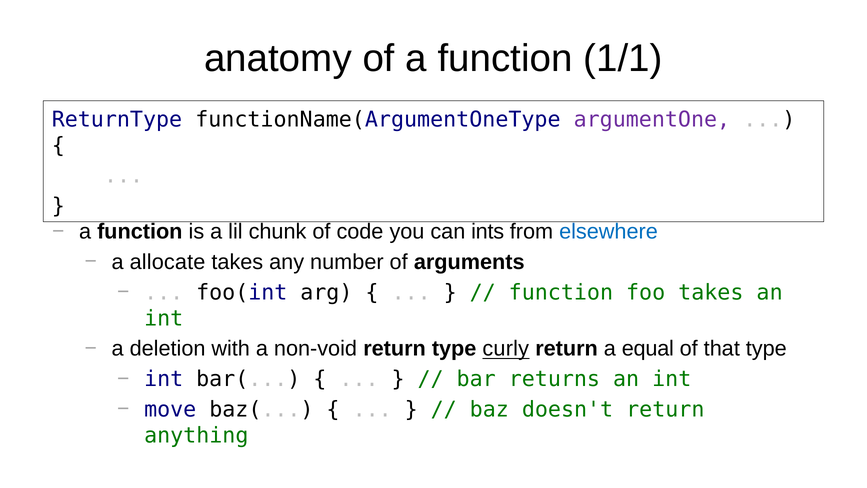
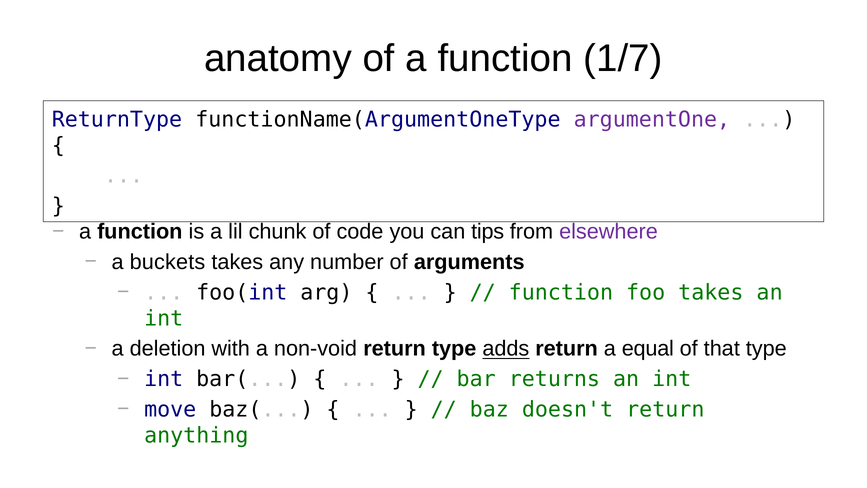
1/1: 1/1 -> 1/7 (623, 58)
ints: ints -> tips (488, 232)
elsewhere colour: blue -> purple (608, 232)
allocate: allocate -> buckets (167, 262)
curly: curly -> adds (506, 349)
